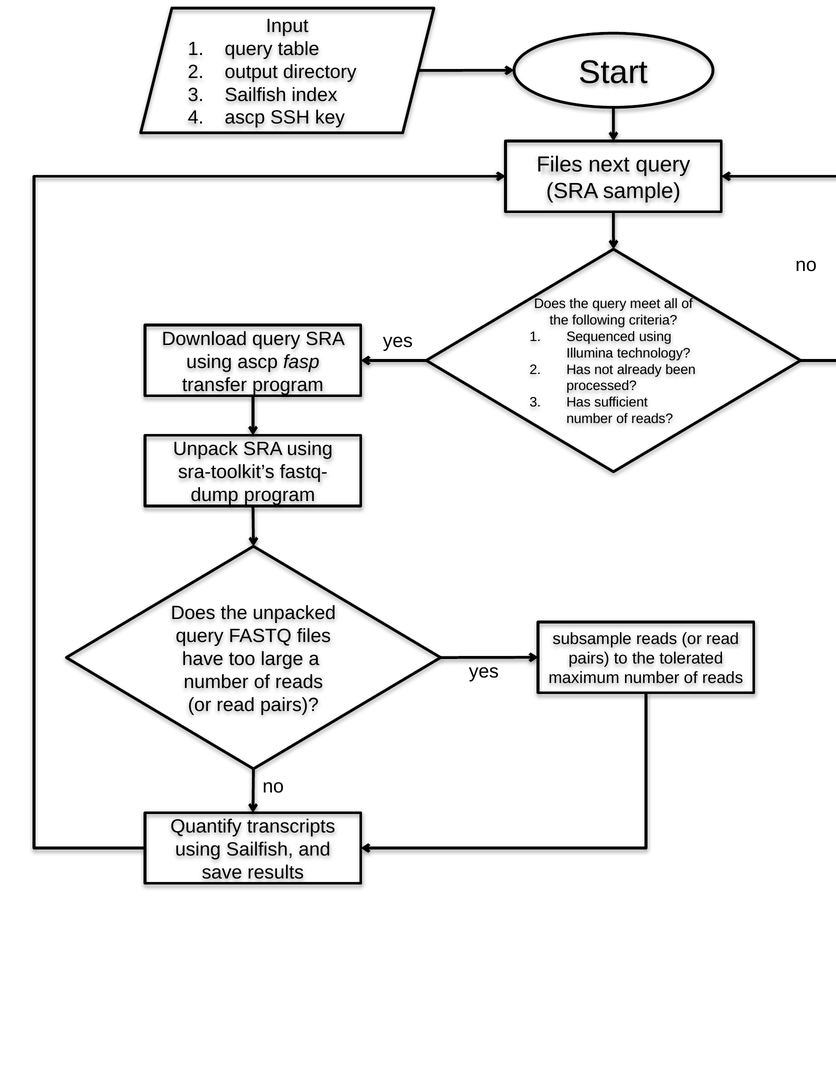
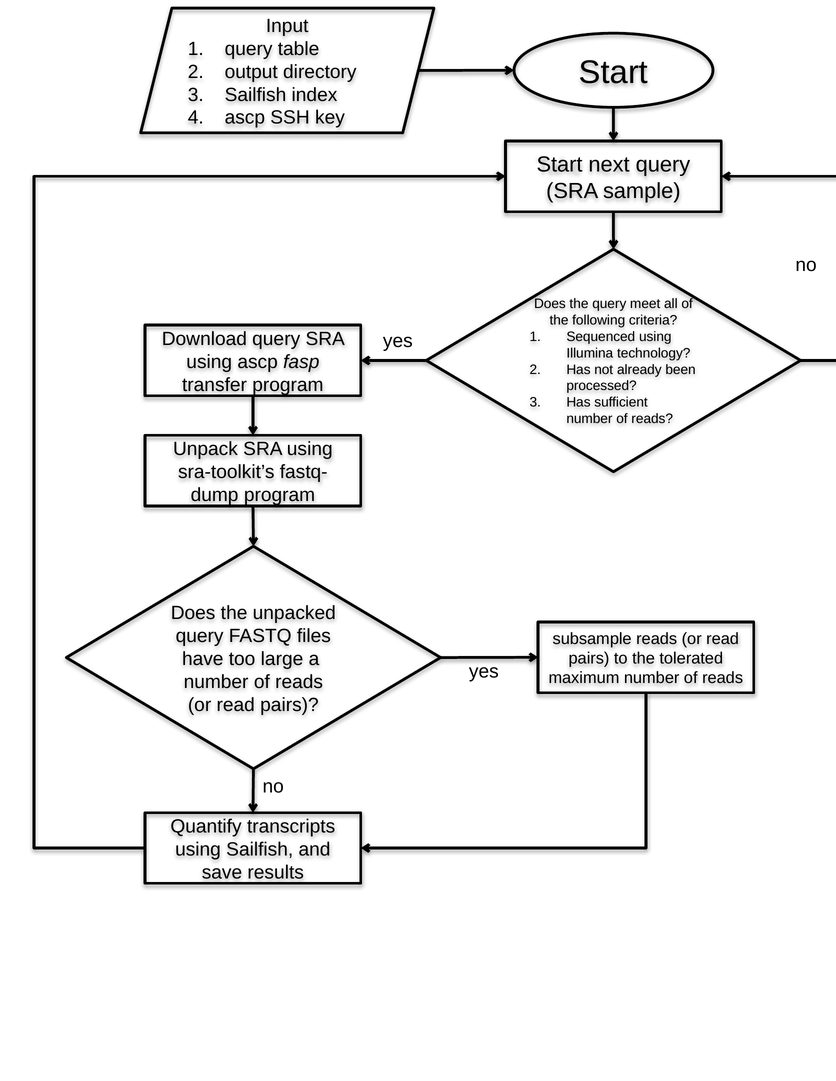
Files: Files -> Start (559, 165)
